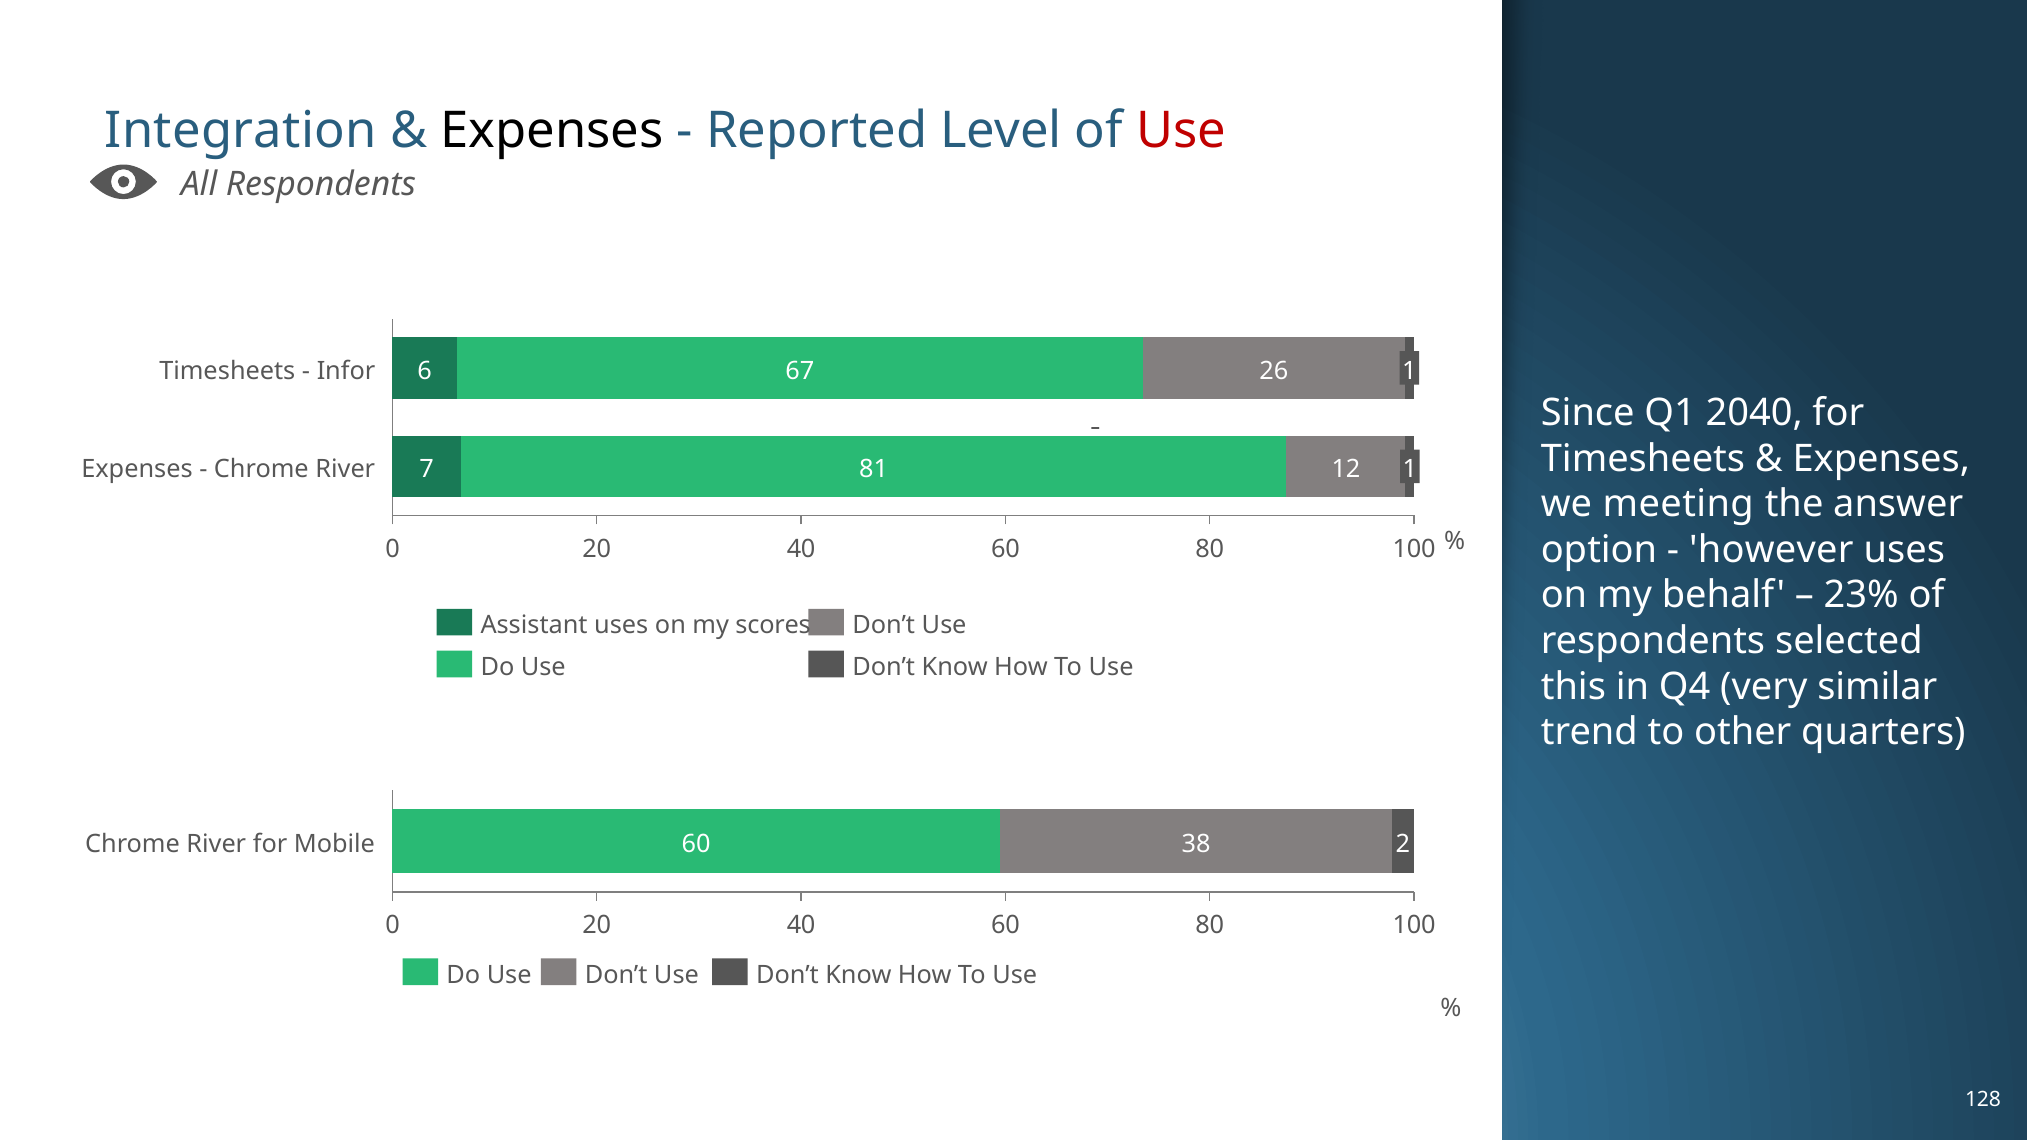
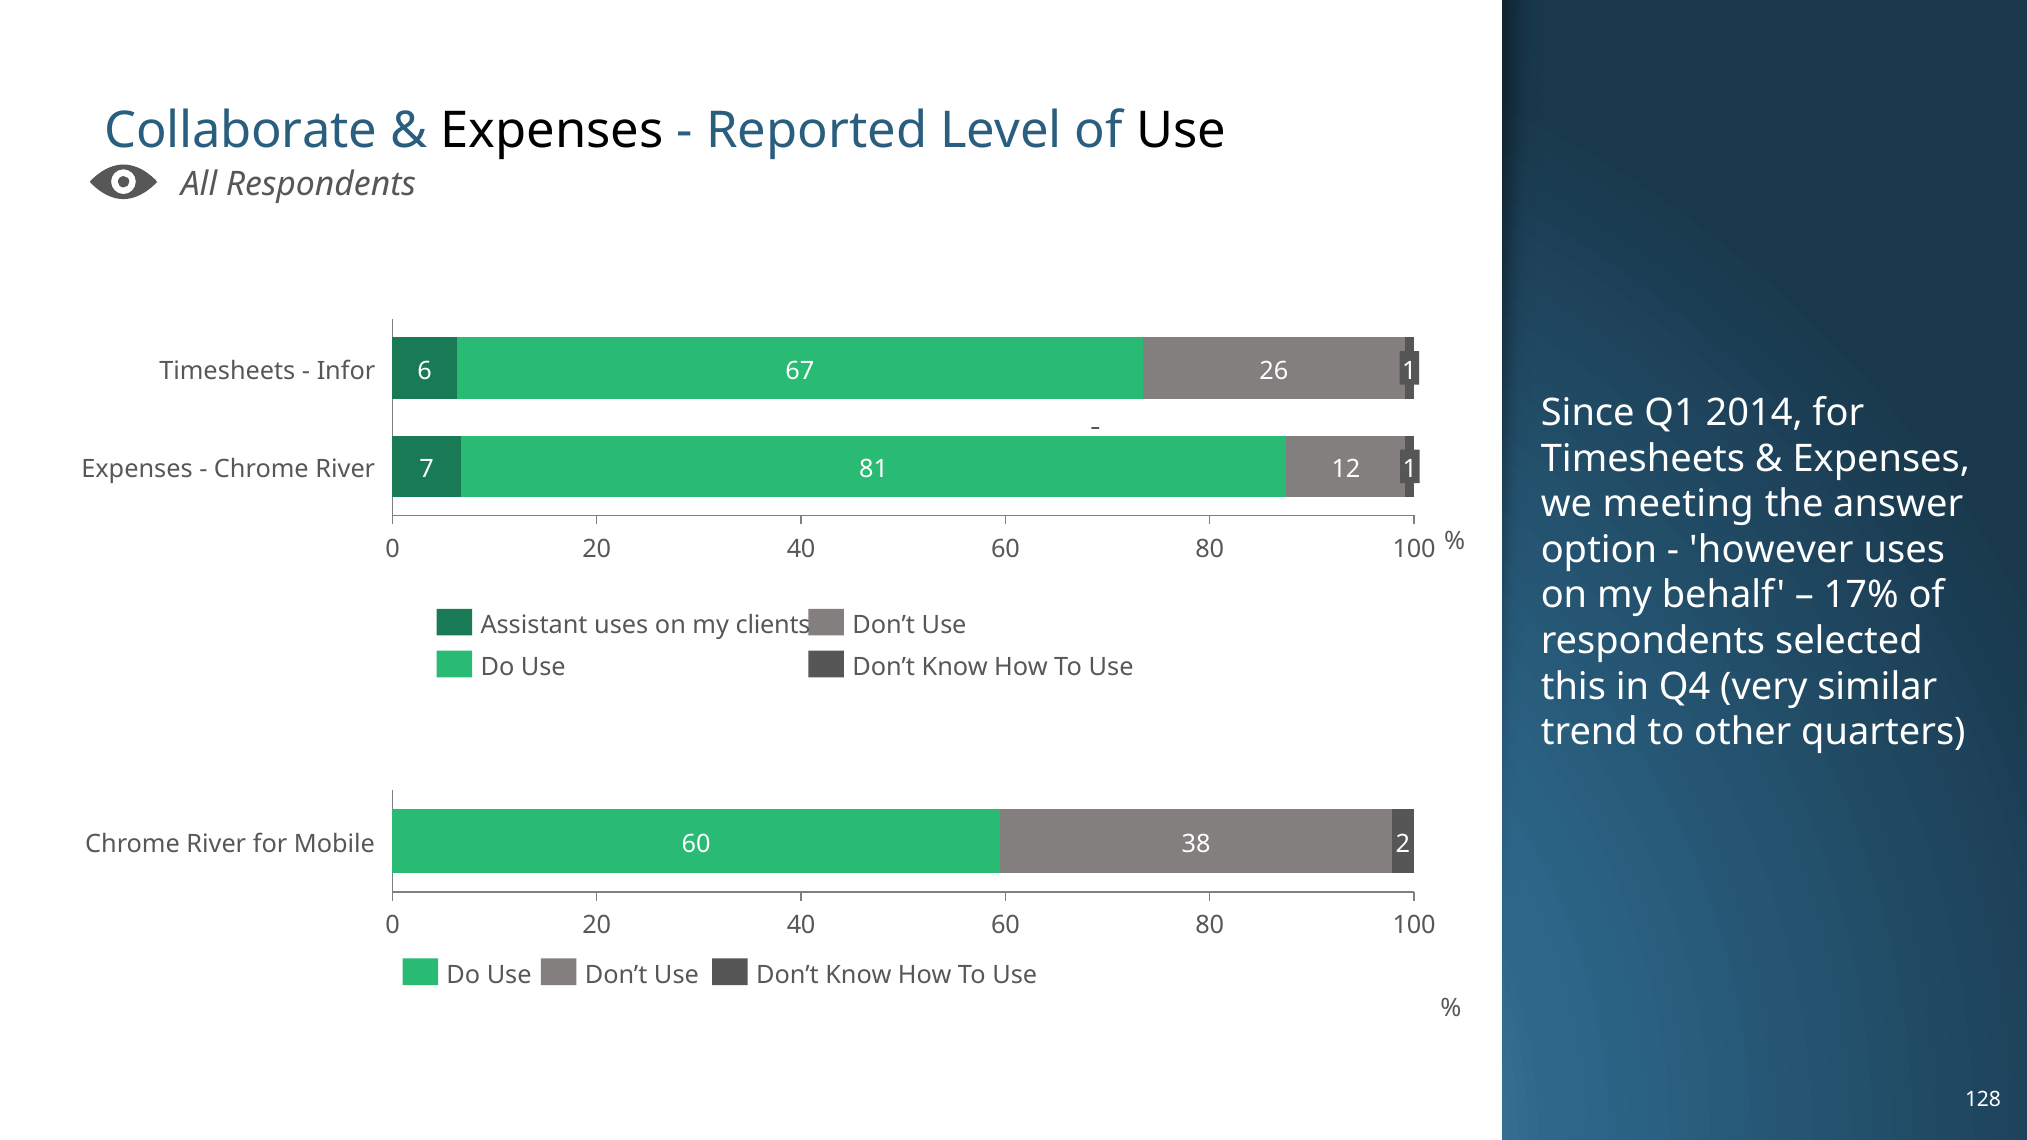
Integration: Integration -> Collaborate (241, 131)
Use colour: red -> black (1181, 131)
2040: 2040 -> 2014 (1754, 413)
23%: 23% -> 17% (1861, 595)
scores: scores -> clients (773, 626)
